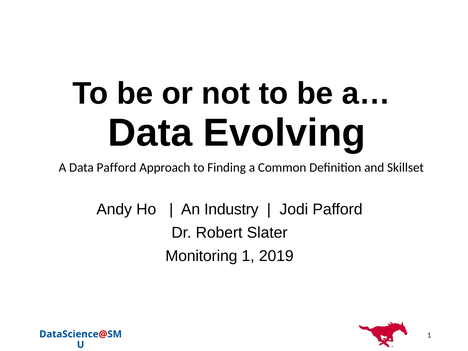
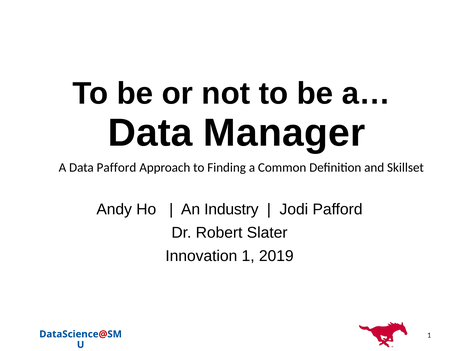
Evolving: Evolving -> Manager (284, 133)
Monitoring: Monitoring -> Innovation (201, 256)
